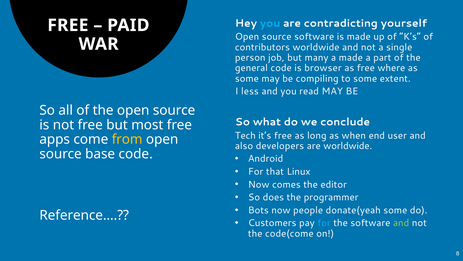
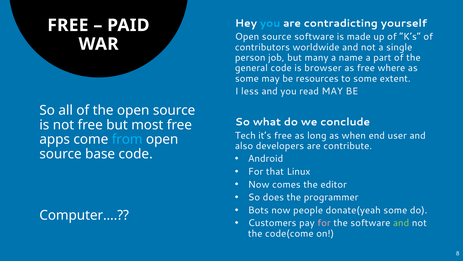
a made: made -> name (351, 58)
compiling: compiling -> resources (317, 78)
from colour: yellow -> light blue (127, 139)
are worldwide: worldwide -> contribute (348, 146)
Reference…: Reference… -> Computer… (84, 215)
for colour: light blue -> pink (324, 223)
